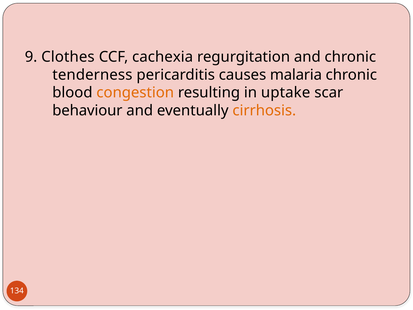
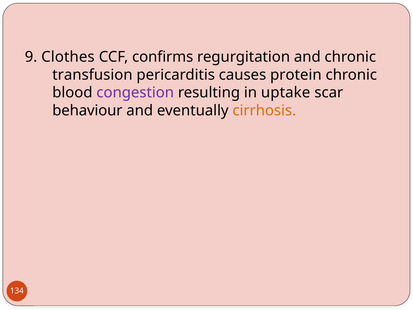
cachexia: cachexia -> confirms (163, 57)
tenderness: tenderness -> transfusion (92, 75)
malaria: malaria -> protein (296, 75)
congestion colour: orange -> purple (135, 93)
